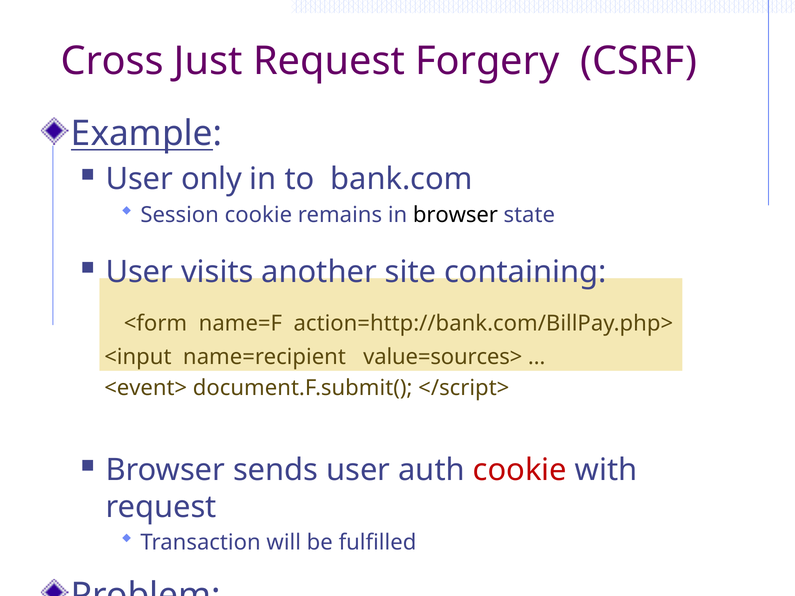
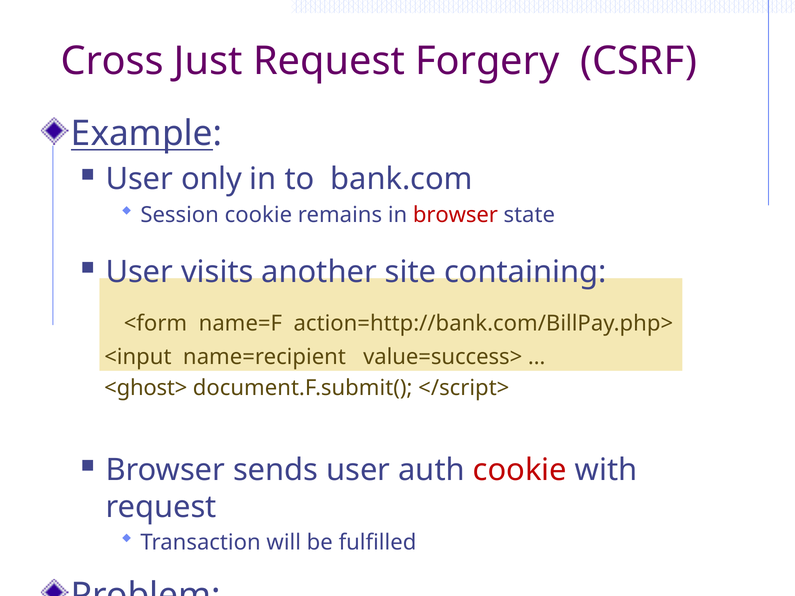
browser colour: black -> red (455, 215)
value=sources>: value=sources> -> value=success> (443, 357)
<event>: <event> -> <ghost> (146, 388)
